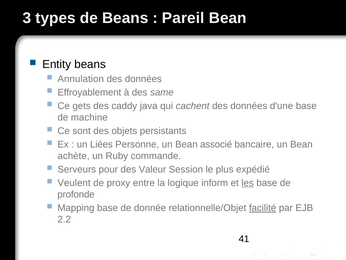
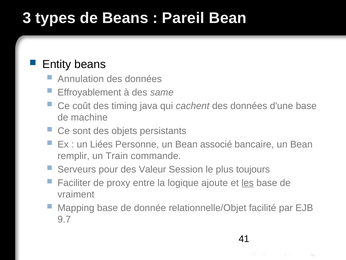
gets: gets -> coût (82, 106)
caddy: caddy -> timing (124, 106)
achète: achète -> remplir (74, 156)
Ruby: Ruby -> Train (117, 156)
expédié: expédié -> toujours (253, 169)
Veulent: Veulent -> Faciliter (74, 183)
inform: inform -> ajoute (215, 183)
profonde: profonde -> vraiment (76, 194)
facilité underline: present -> none (263, 208)
2.2: 2.2 -> 9.7 (64, 219)
